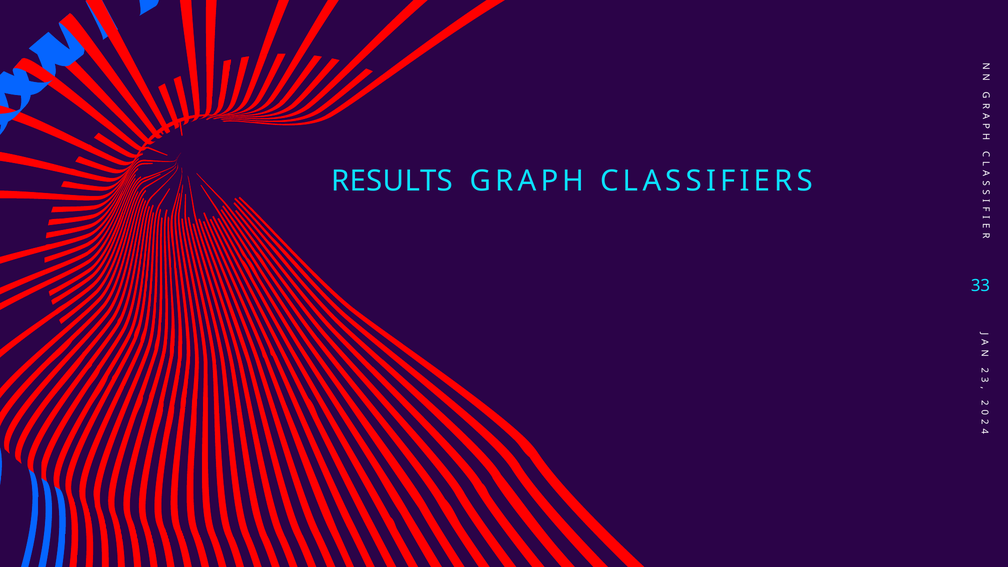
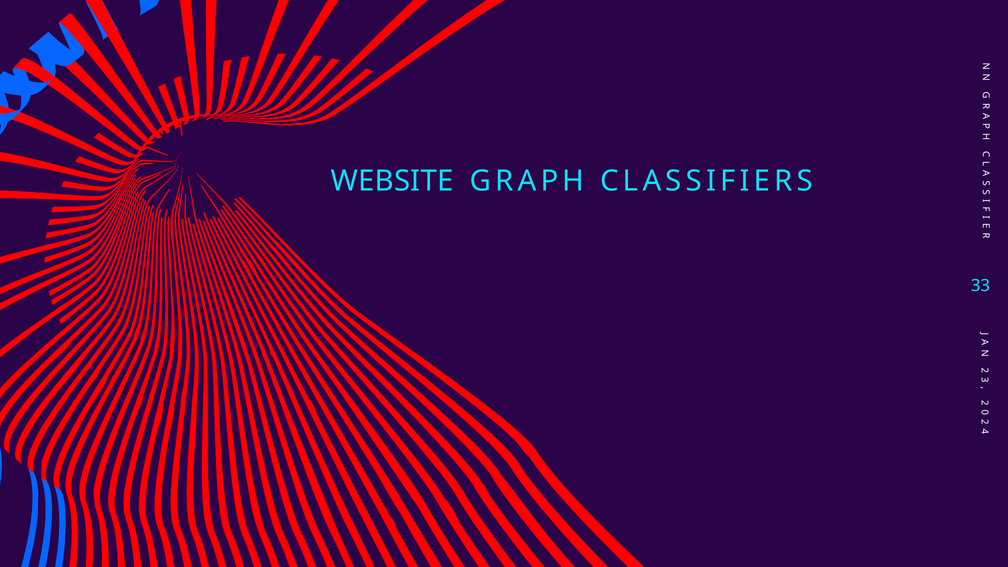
RESULTS: RESULTS -> WEBSITE (392, 181)
